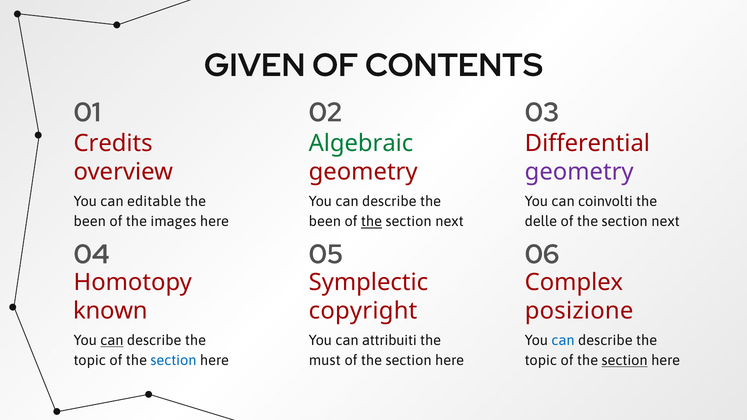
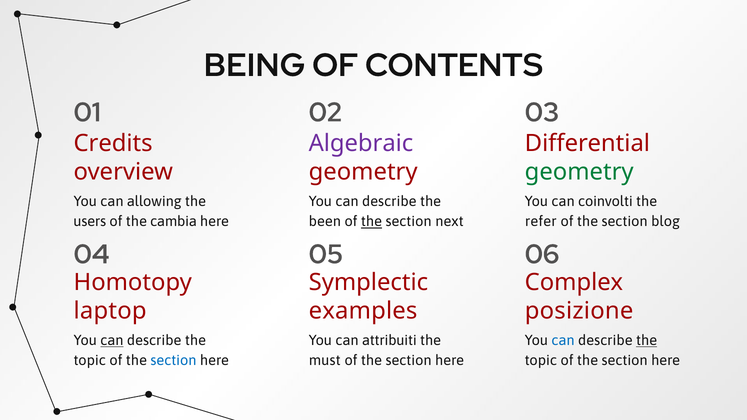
GIVEN: GIVEN -> BEING (255, 65)
Algebraic colour: green -> purple (361, 143)
geometry colour: purple -> green (579, 172)
editable: editable -> allowing (154, 202)
been: been -> users (90, 222)
images: images -> cambia (173, 222)
delle: delle -> refer (541, 222)
next: next -> blog (666, 222)
known: known -> laptop (110, 311)
copyright: copyright -> examples (363, 311)
the underline: none -> present (647, 341)
section underline: present -> none (625, 361)
